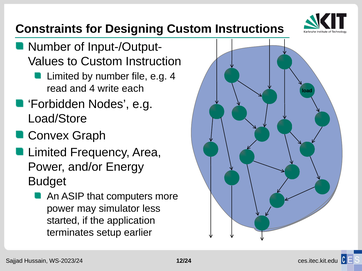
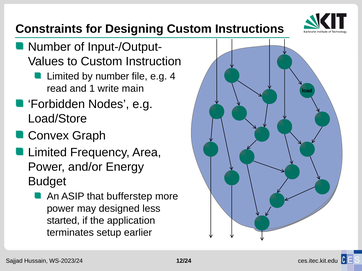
and 4: 4 -> 1 (92, 89)
each: each -> main (133, 89)
computers: computers -> bufferstep (129, 197)
simulator: simulator -> designed (119, 209)
